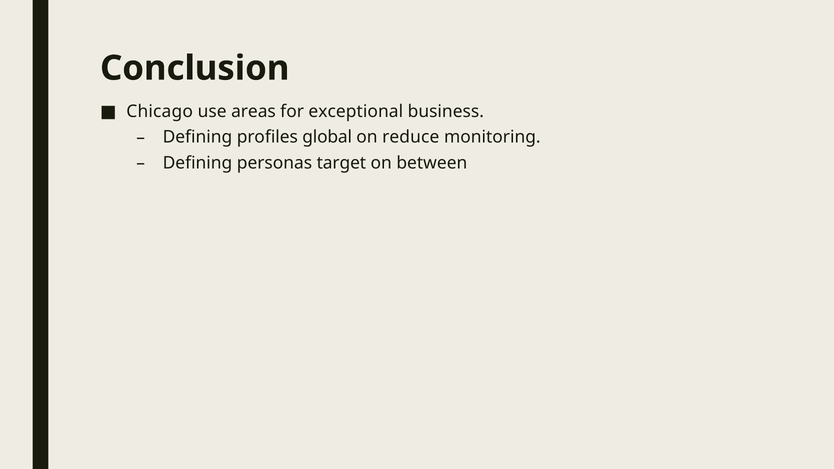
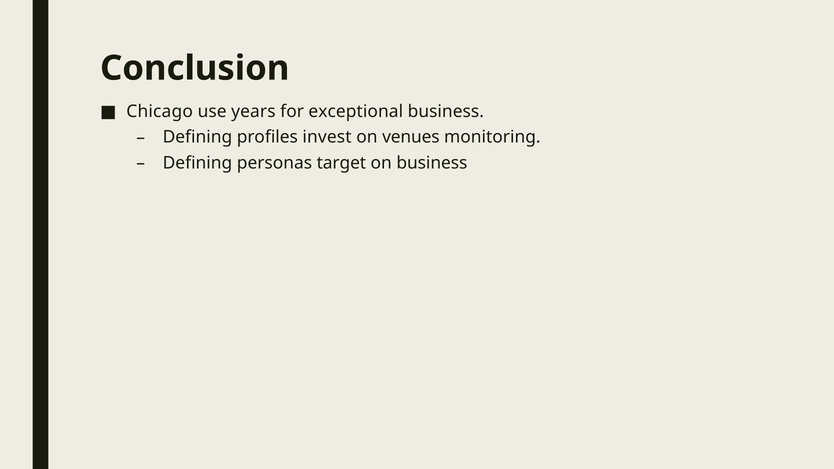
areas: areas -> years (253, 112)
global: global -> invest (327, 137)
reduce: reduce -> venues (411, 137)
on between: between -> business (432, 163)
